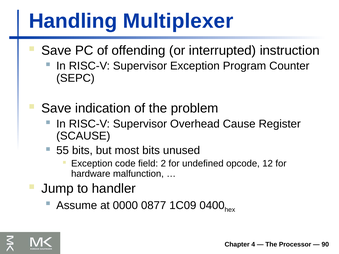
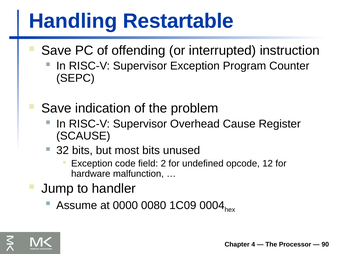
Multiplexer: Multiplexer -> Restartable (178, 21)
55: 55 -> 32 (63, 151)
0877: 0877 -> 0080 (154, 205)
0400: 0400 -> 0004 (212, 205)
